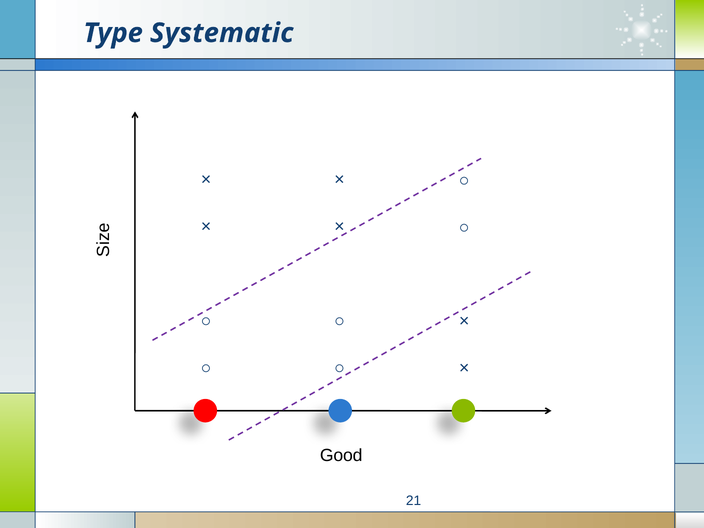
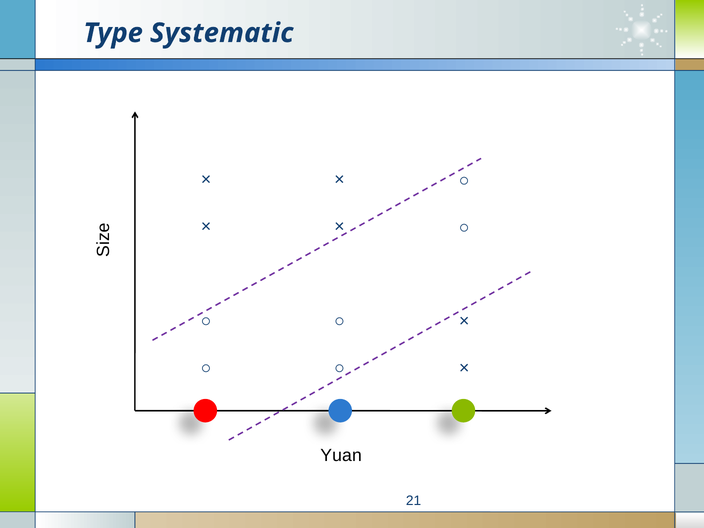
Good: Good -> Yuan (341, 455)
